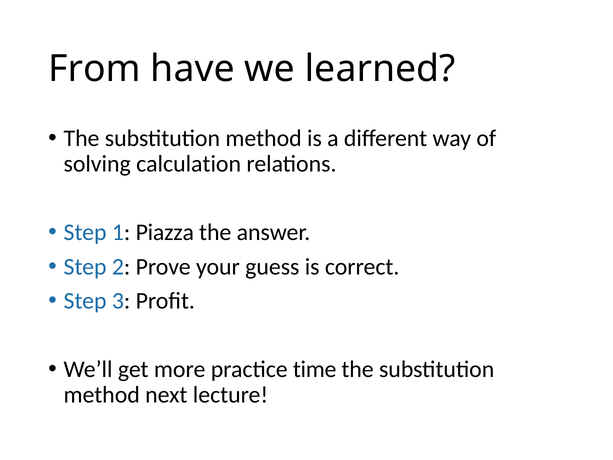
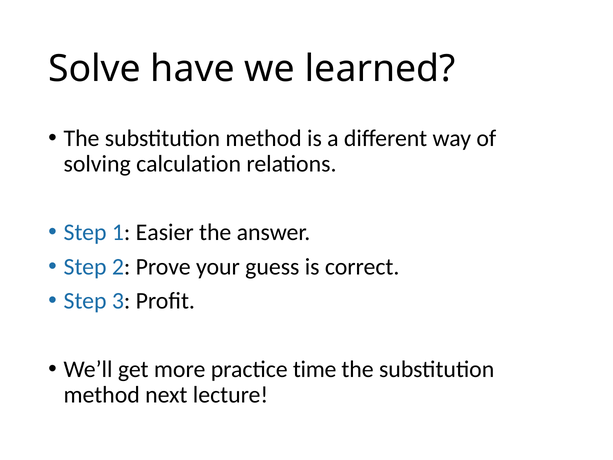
From: From -> Solve (95, 69)
Piazza: Piazza -> Easier (165, 232)
